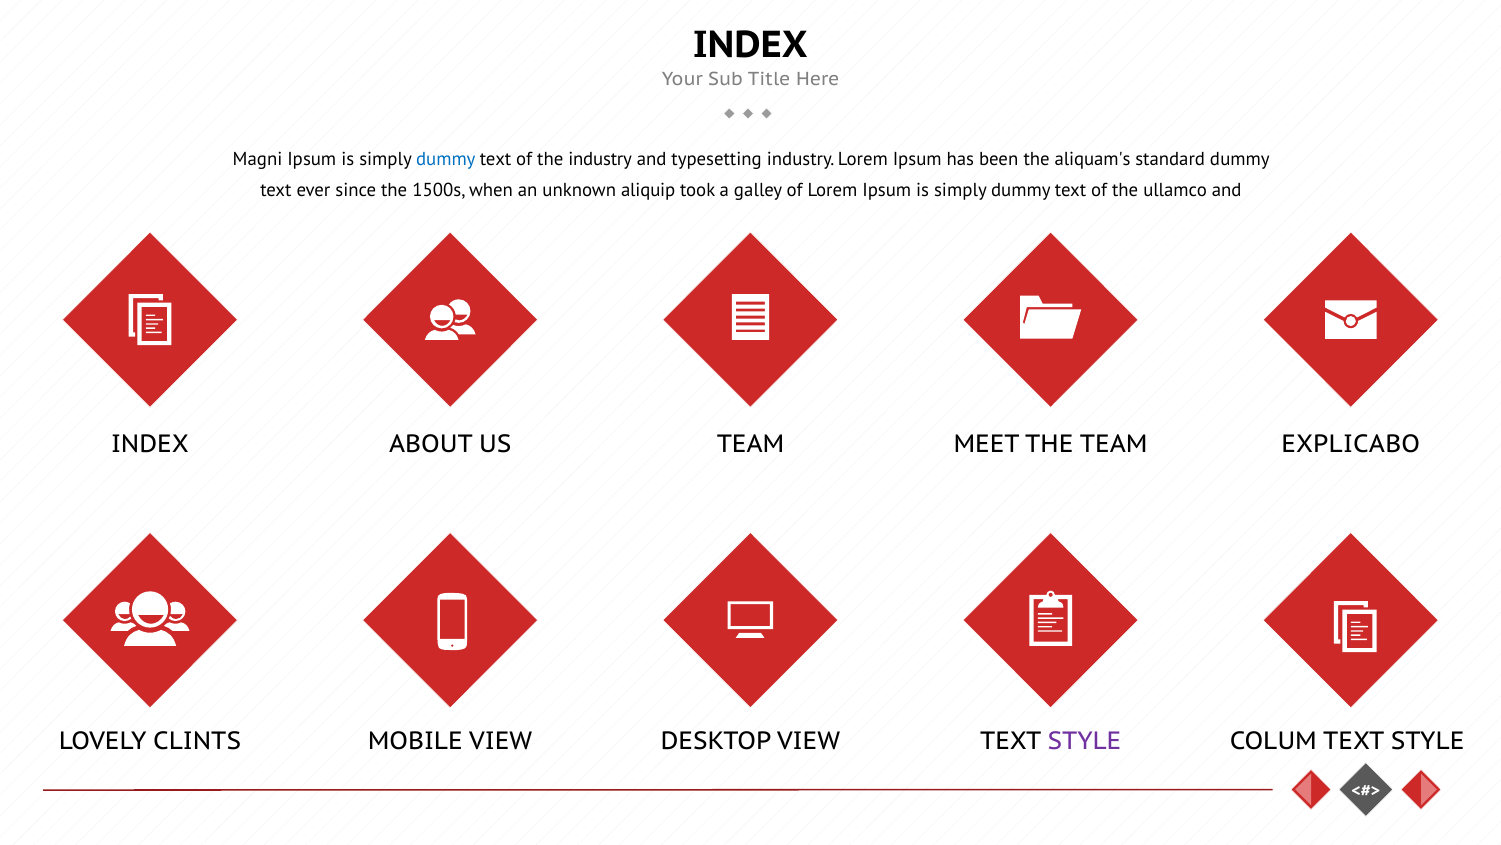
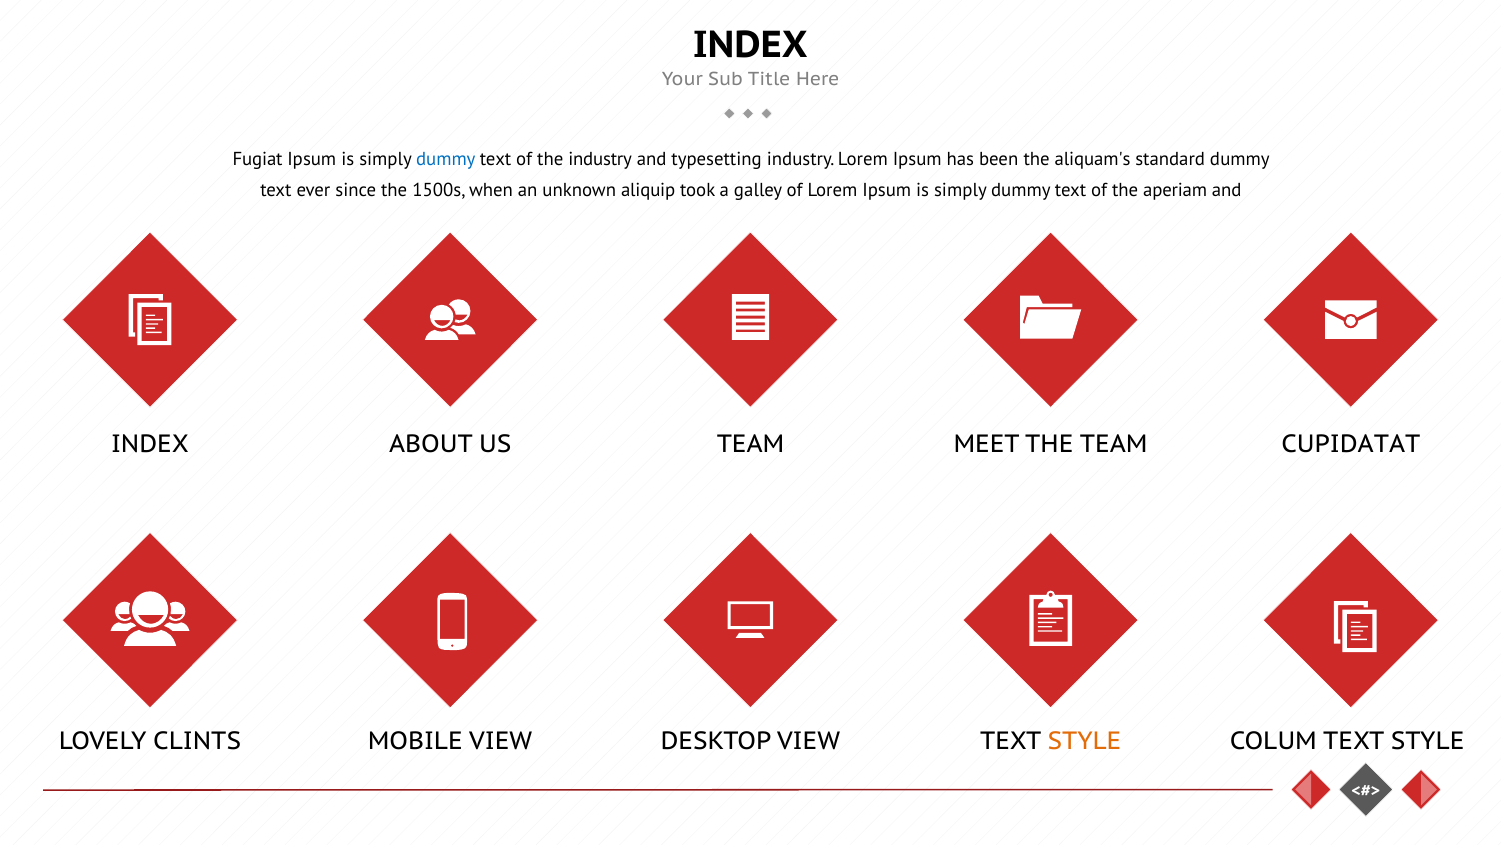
Magni: Magni -> Fugiat (258, 159)
ullamco: ullamco -> aperiam (1175, 191)
EXPLICABO: EXPLICABO -> CUPIDATAT (1351, 444)
STYLE colour: purple -> orange (1085, 740)
